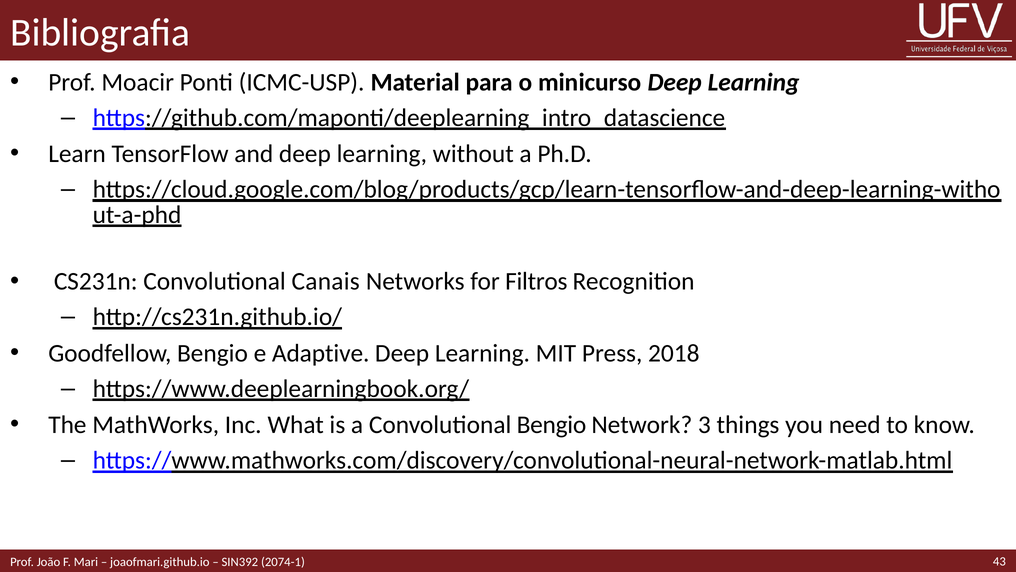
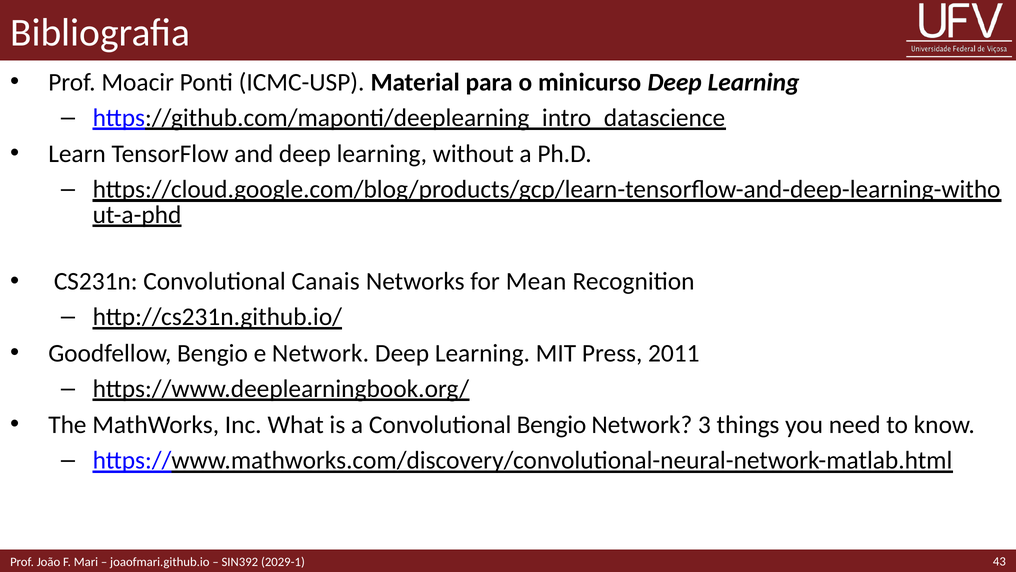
Filtros: Filtros -> Mean (536, 281)
e Adaptive: Adaptive -> Network (321, 353)
2018: 2018 -> 2011 (674, 353)
2074-1: 2074-1 -> 2029-1 (283, 562)
